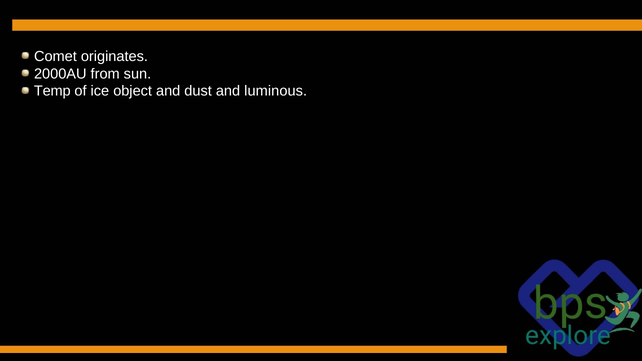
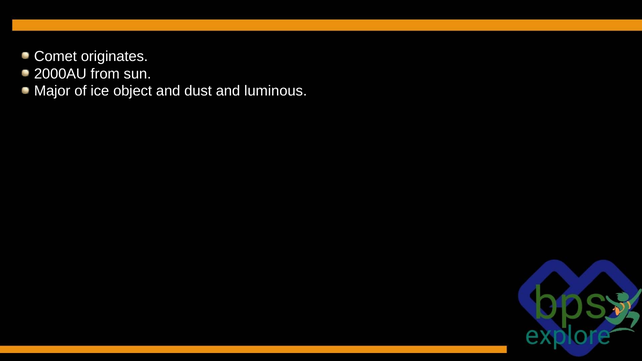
Temp: Temp -> Major (52, 91)
